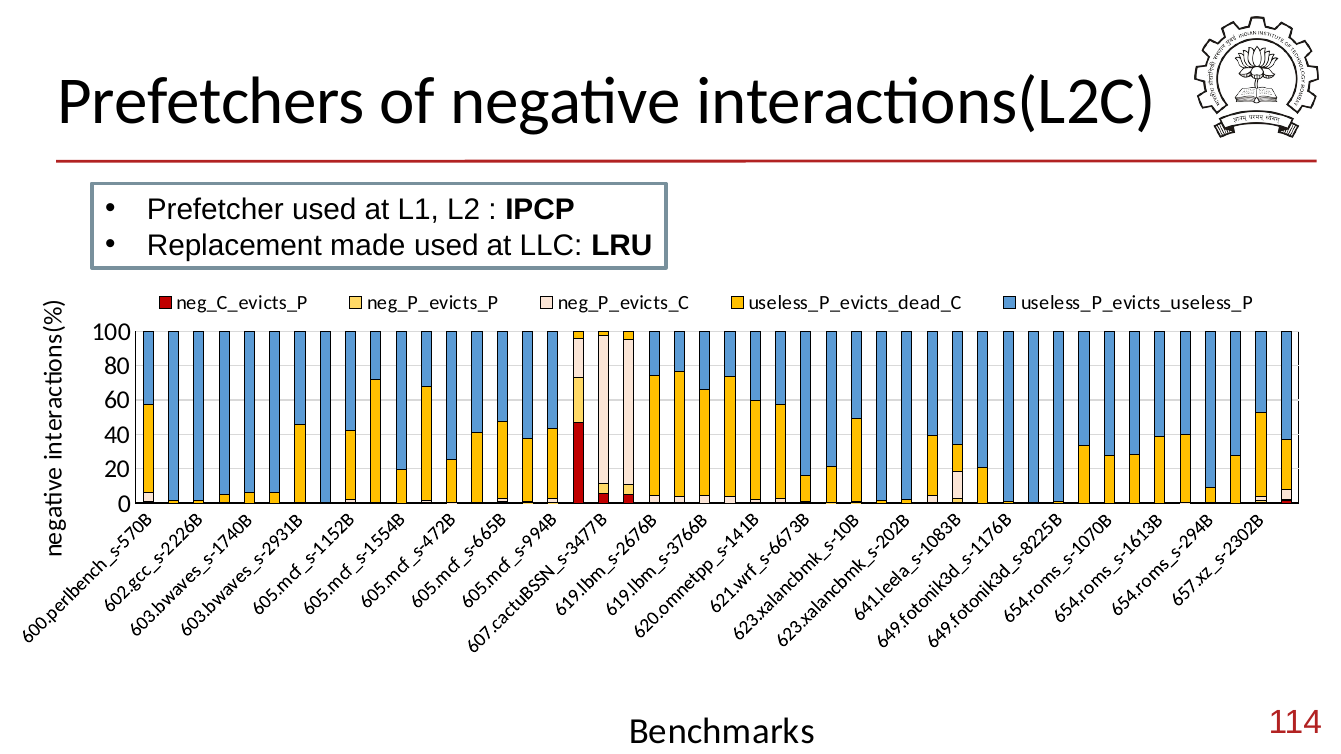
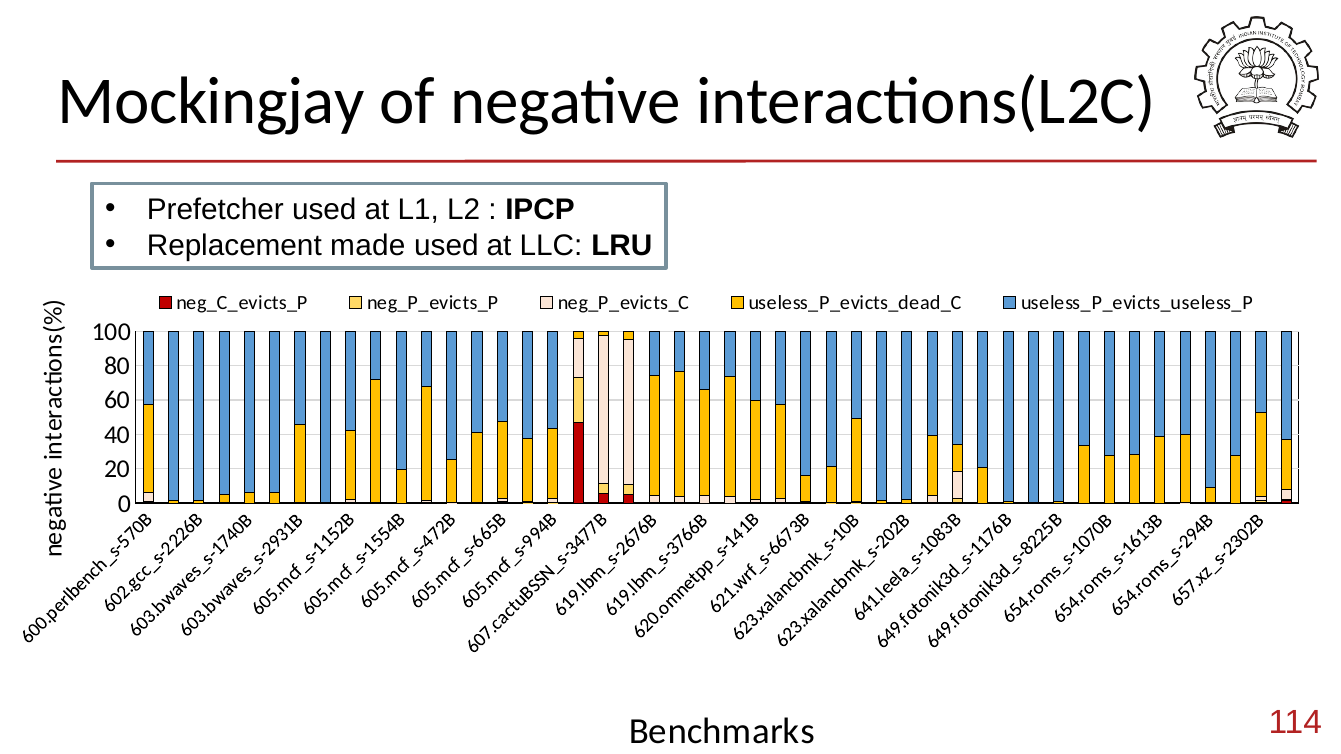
Prefetchers: Prefetchers -> Mockingjay (211, 101)
